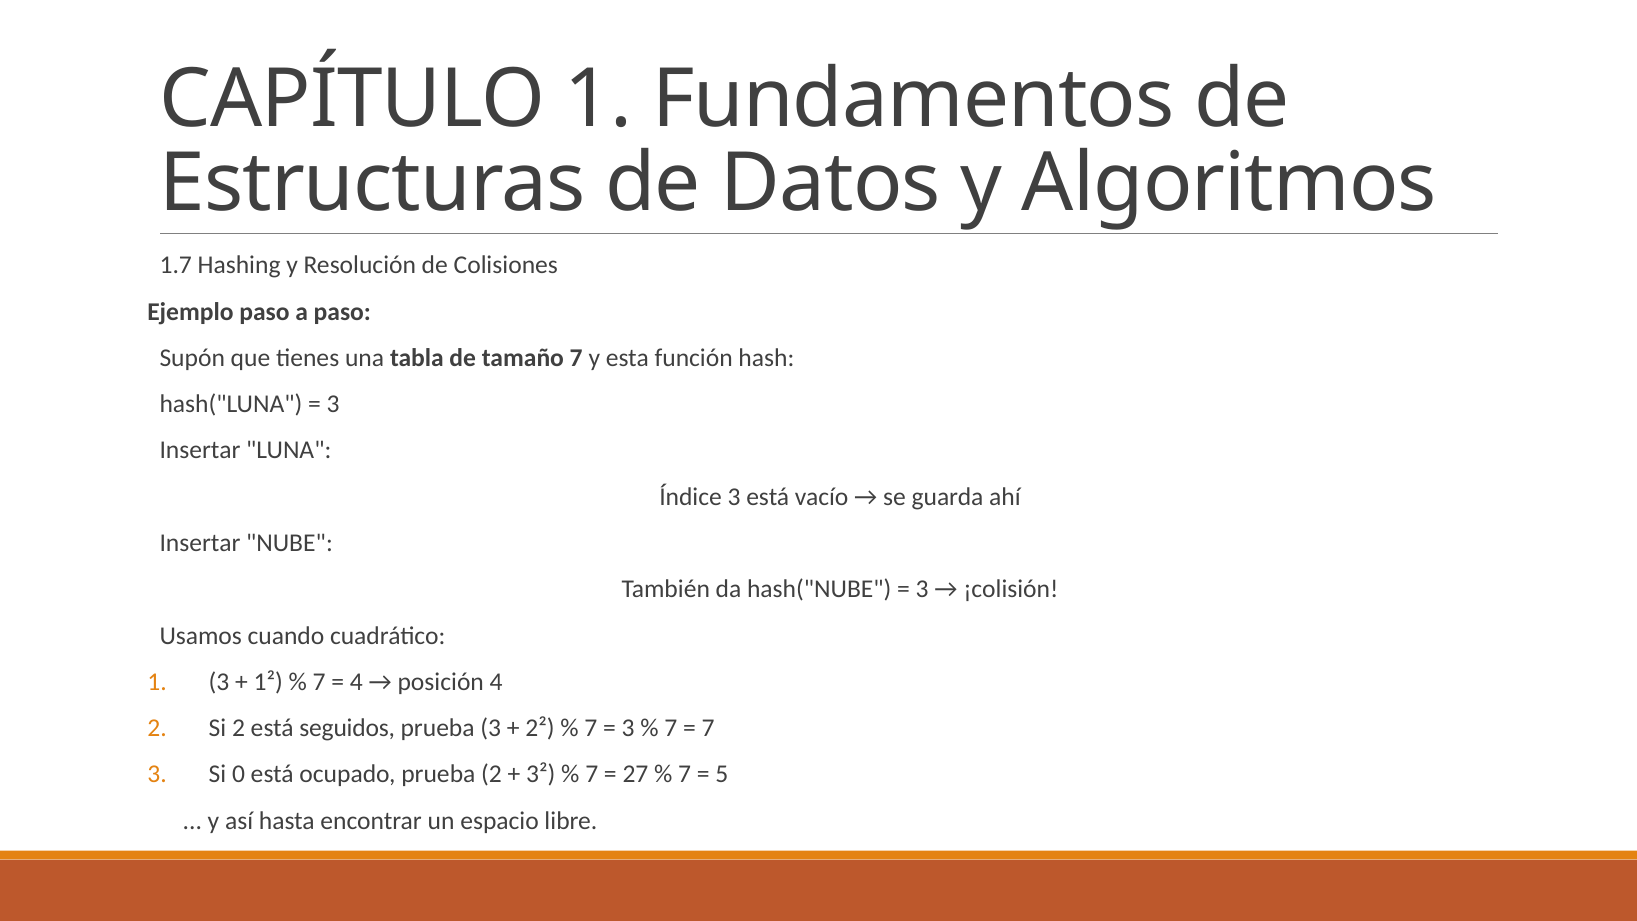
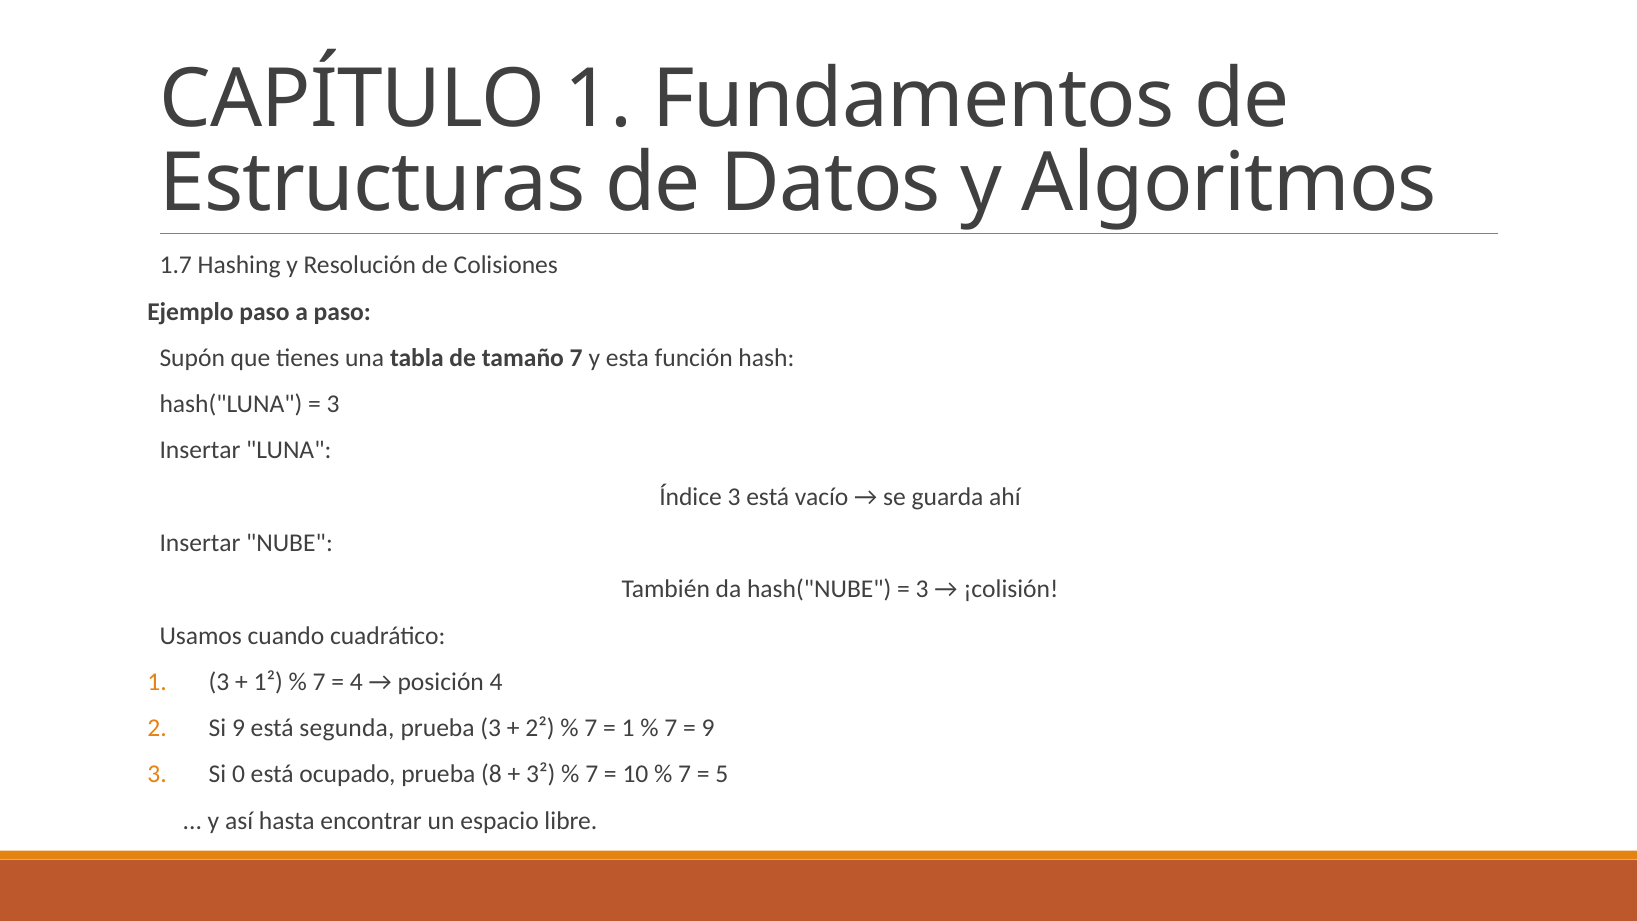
Si 2: 2 -> 9 (238, 728)
seguidos: seguidos -> segunda (347, 728)
3: 3 -> 1 (628, 728)
7: 7 -> 9 (708, 728)
prueba 2: 2 -> 8 (491, 774)
27: 27 -> 10 (635, 774)
